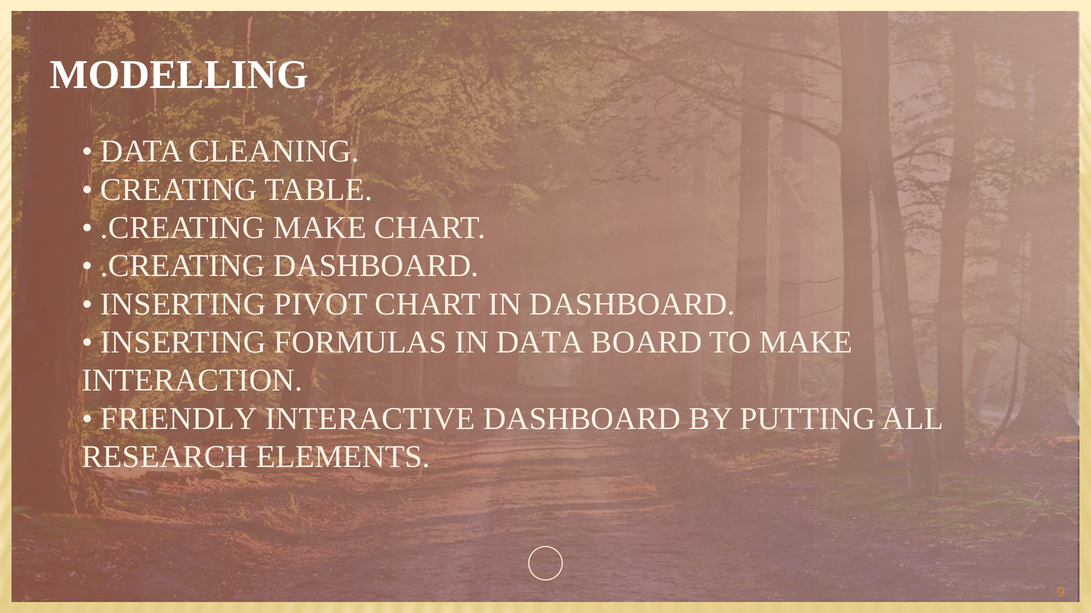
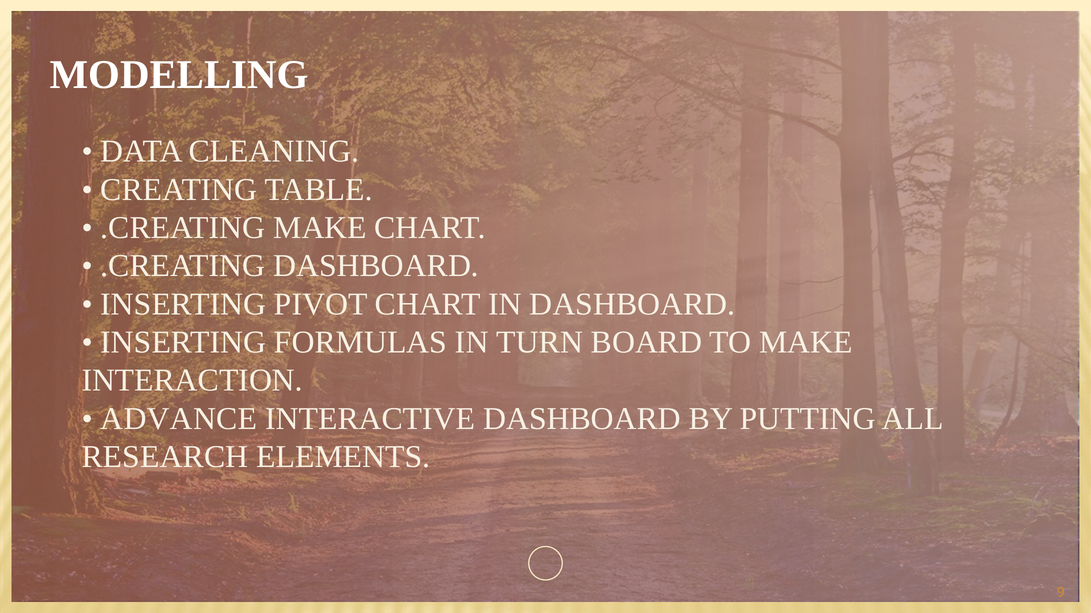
IN DATA: DATA -> TURN (540, 343)
FRIENDLY: FRIENDLY -> ADVANCE (179, 419)
